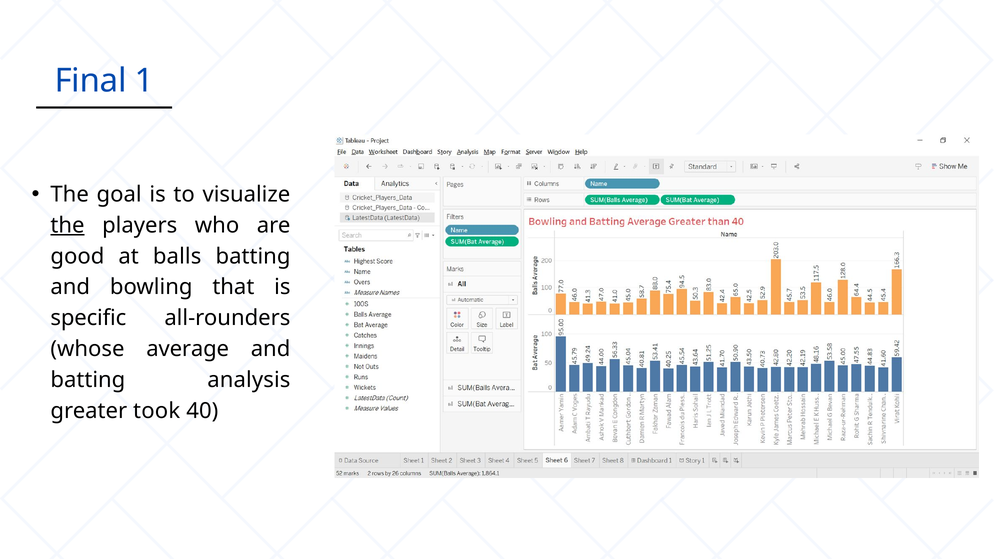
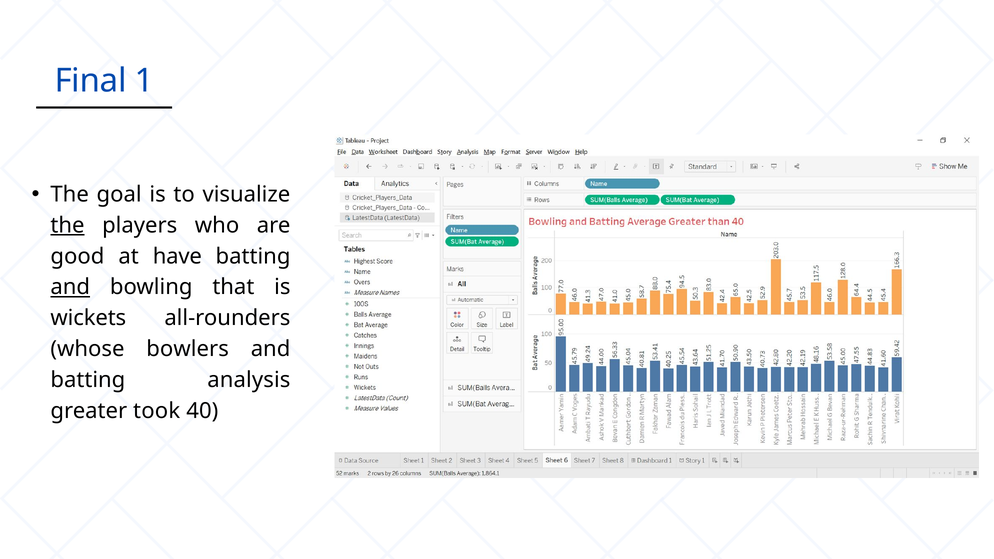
balls: balls -> have (177, 256)
and underline: none -> present (70, 287)
specific: specific -> wickets (88, 318)
average: average -> bowlers (188, 349)
